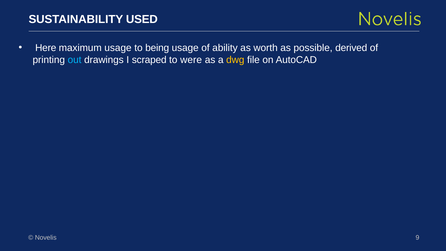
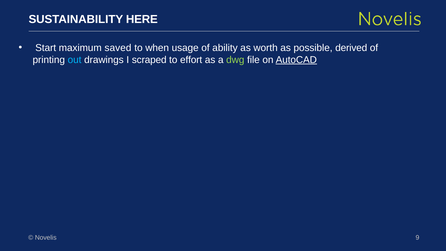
USED: USED -> HERE (142, 19)
Here: Here -> Start (46, 48)
maximum usage: usage -> saved (118, 48)
being: being -> when (157, 48)
were: were -> effort (191, 60)
dwg colour: yellow -> light green (235, 60)
AutoCAD underline: none -> present (296, 60)
